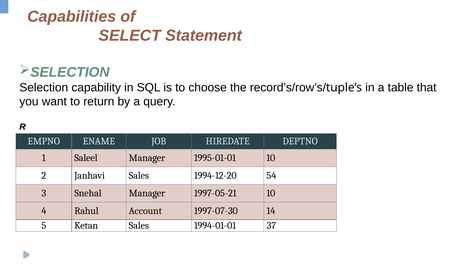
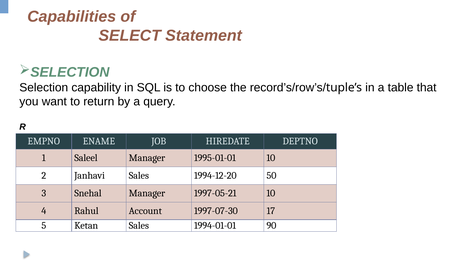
54: 54 -> 50 (271, 176)
14: 14 -> 17 (271, 211)
37: 37 -> 90 (271, 226)
